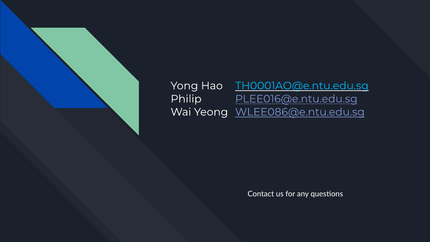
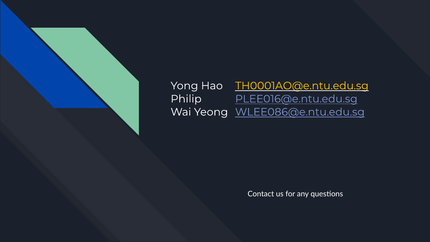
TH0001AO@e.ntu.edu.sg colour: light blue -> yellow (302, 86)
